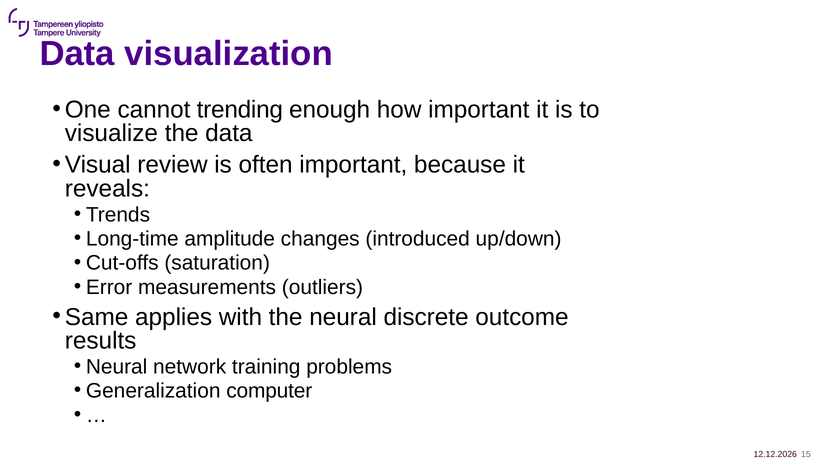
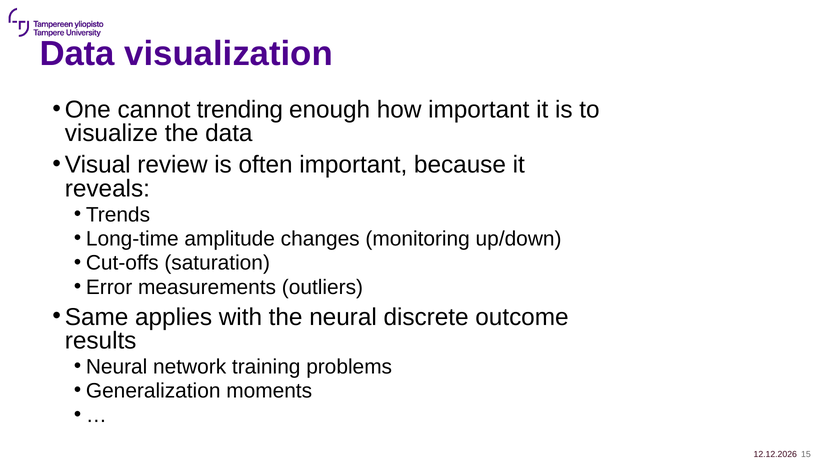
introduced: introduced -> monitoring (418, 239)
computer: computer -> moments (269, 391)
